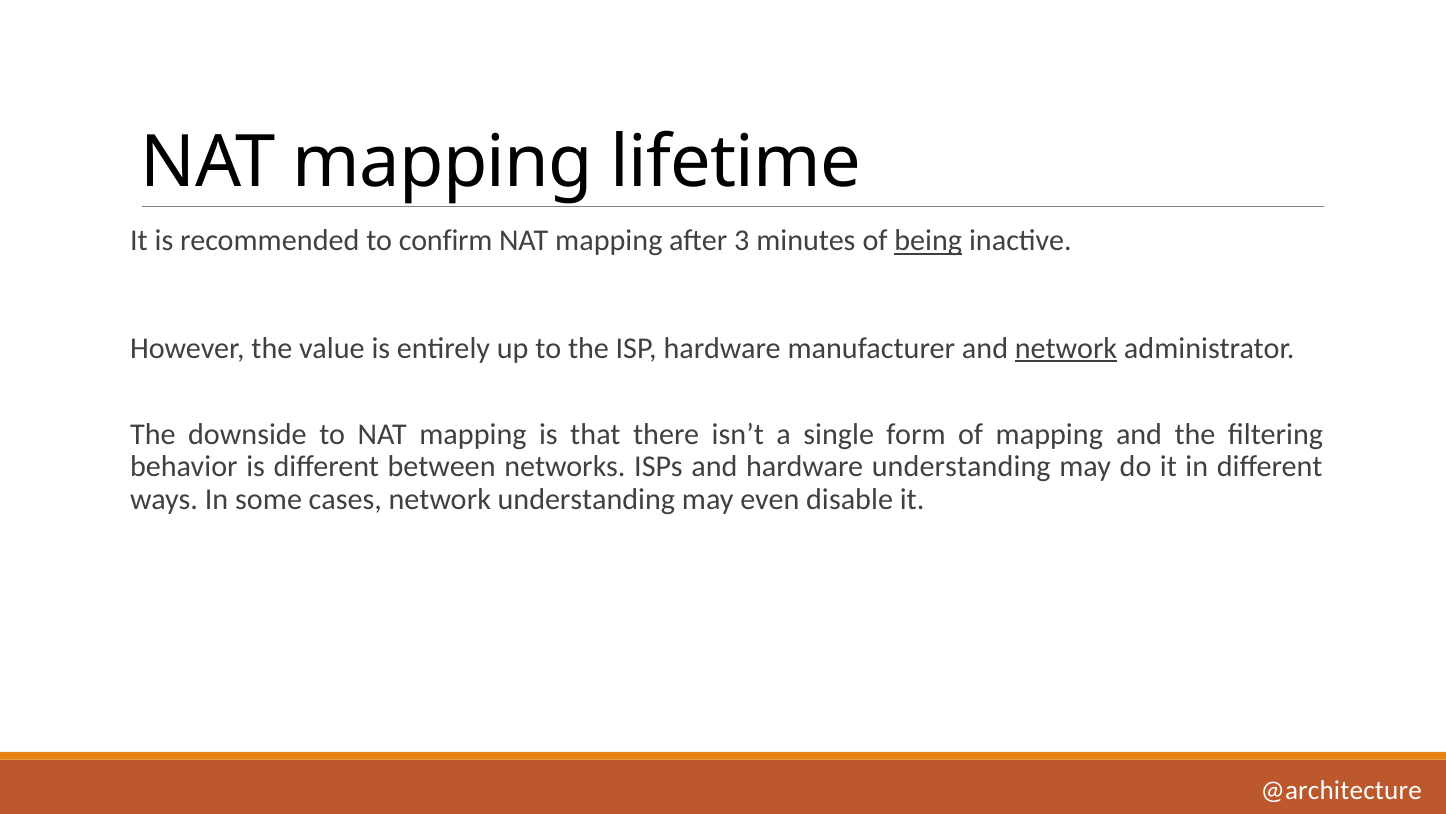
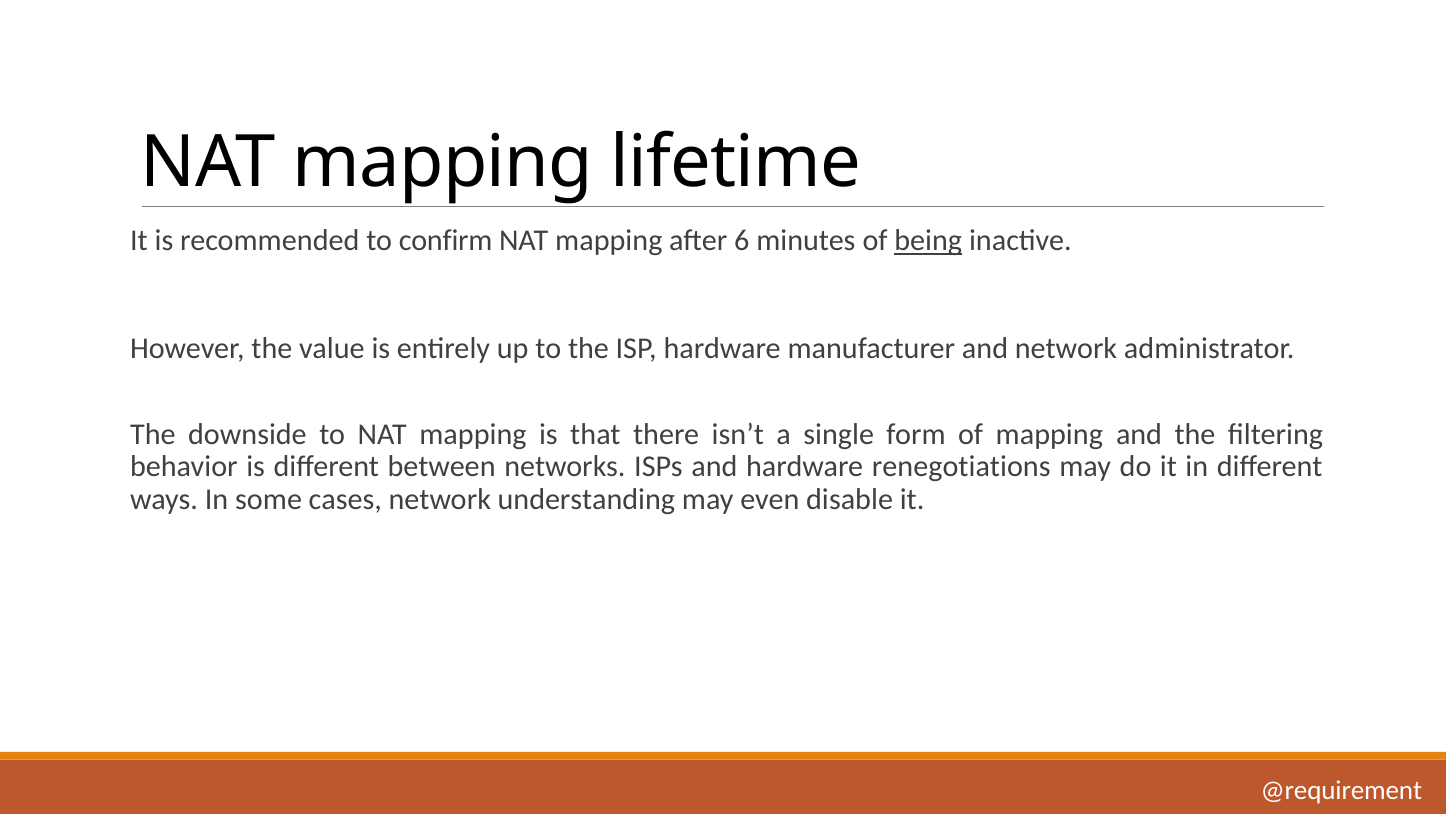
3: 3 -> 6 (742, 240)
network underline: present -> none (1066, 348)
hardware understanding: understanding -> renegotiations (961, 467)
@architecture: @architecture -> @requirement (1341, 790)
